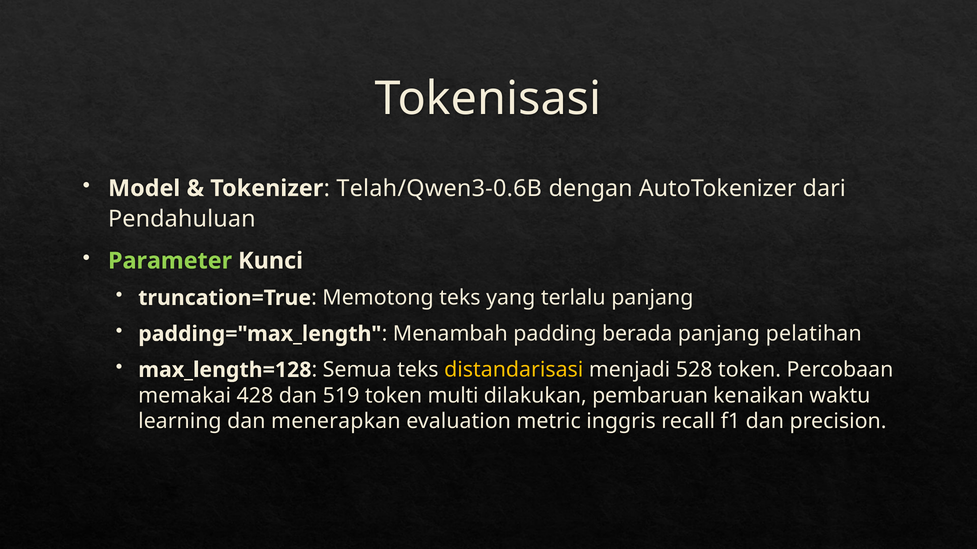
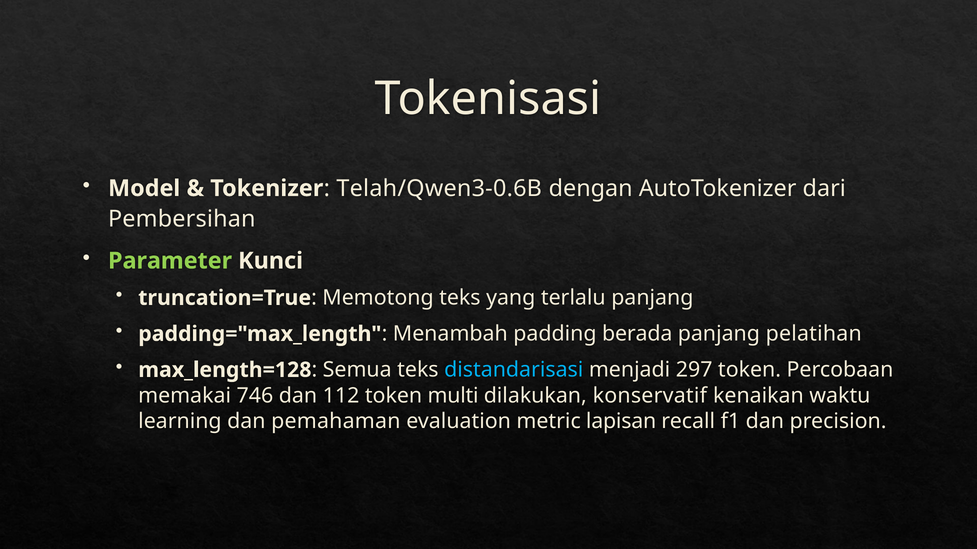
Pendahuluan: Pendahuluan -> Pembersihan (182, 219)
distandarisasi colour: yellow -> light blue (514, 370)
528: 528 -> 297 (694, 370)
428: 428 -> 746 (255, 396)
519: 519 -> 112 (341, 396)
pembaruan: pembaruan -> konservatif (650, 396)
menerapkan: menerapkan -> pemahaman (336, 422)
inggris: inggris -> lapisan (621, 422)
